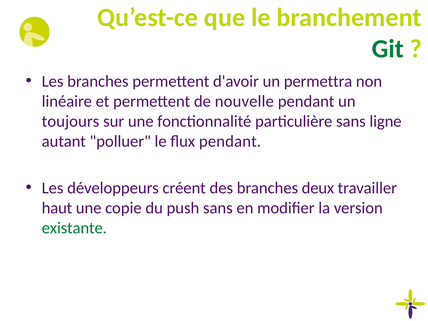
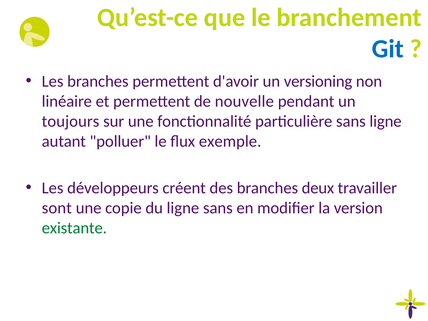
Git colour: green -> blue (388, 49)
permettra: permettra -> versioning (318, 81)
flux pendant: pendant -> exemple (230, 141)
haut: haut -> sont (57, 208)
du push: push -> ligne (183, 208)
